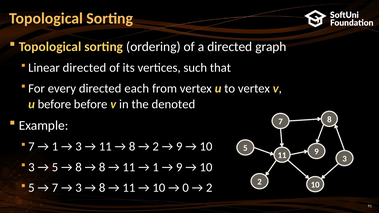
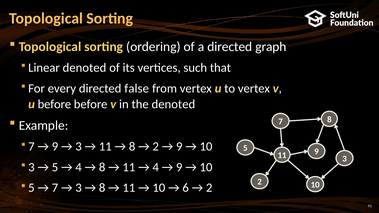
Linear directed: directed -> denoted (84, 68)
each: each -> false (137, 88)
1: 1 -> 9 (55, 147)
8: 8 -> 4 (79, 167)
1: 1 -> 4 (156, 167)
0: 0 -> 6 (186, 188)
